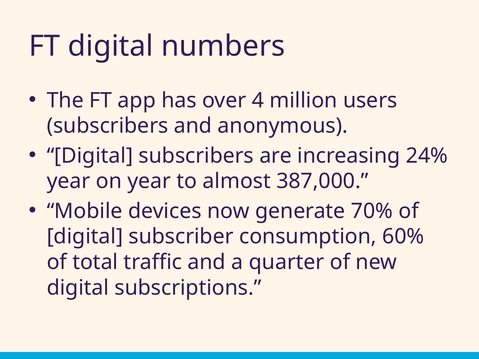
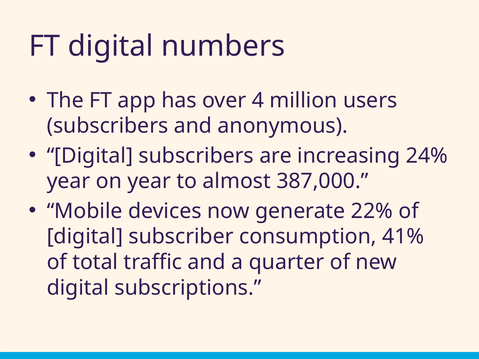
70%: 70% -> 22% (372, 211)
60%: 60% -> 41% (403, 237)
